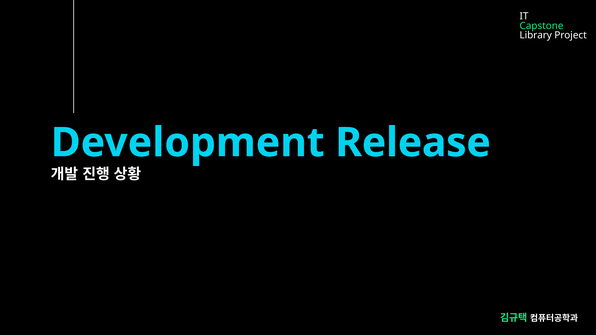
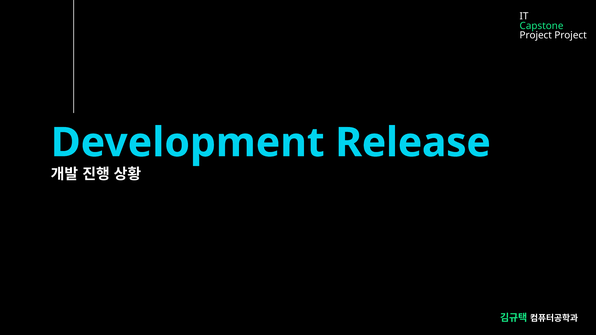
Library: Library -> Project (536, 35)
